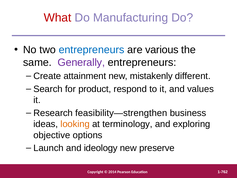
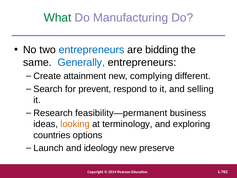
What colour: red -> green (58, 18)
various: various -> bidding (162, 50)
Generally colour: purple -> blue (81, 62)
mistakenly: mistakenly -> complying (151, 76)
product: product -> prevent (95, 89)
values: values -> selling (200, 89)
feasibility—strengthen: feasibility—strengthen -> feasibility—permanent (121, 113)
objective: objective -> countries (52, 135)
